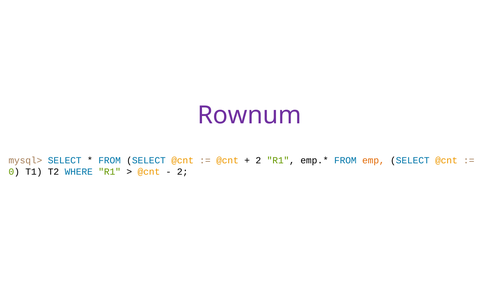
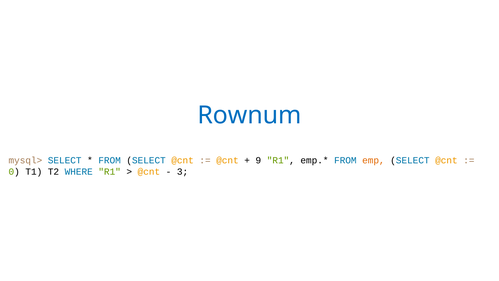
Rownum colour: purple -> blue (250, 115)
2: 2 -> 9 (258, 160)
2: 2 -> 3 (183, 171)
